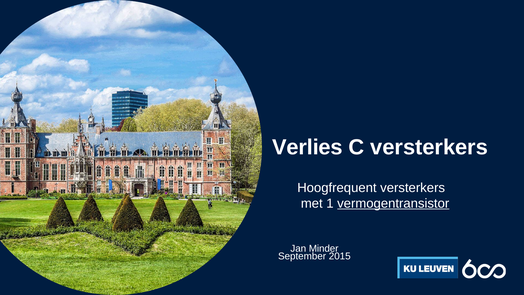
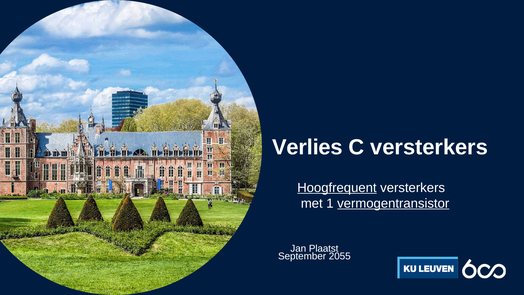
Hoogfrequent underline: none -> present (337, 188)
Minder: Minder -> Plaatst (324, 248)
2015: 2015 -> 2055 (340, 256)
